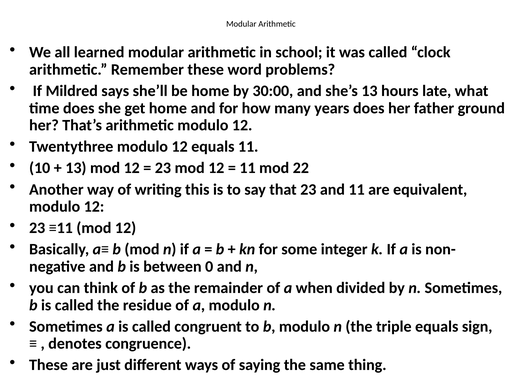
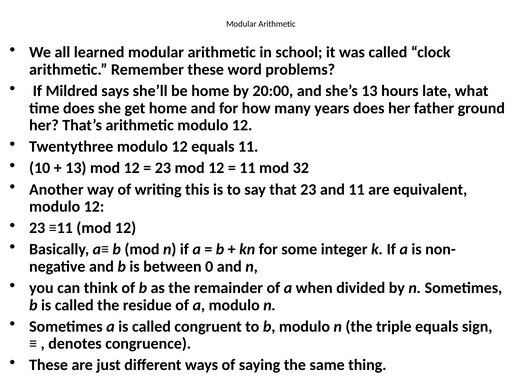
30:00: 30:00 -> 20:00 (273, 91)
22: 22 -> 32 (301, 168)
